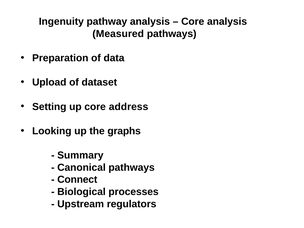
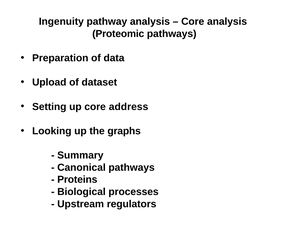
Measured: Measured -> Proteomic (118, 34)
Connect: Connect -> Proteins (77, 180)
